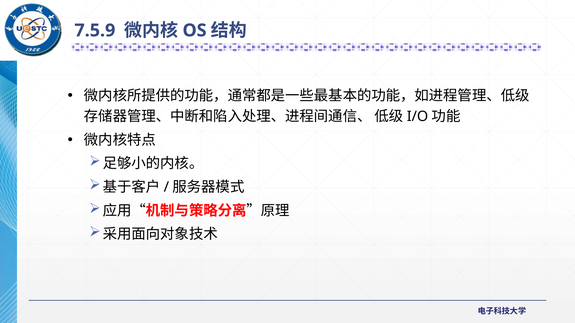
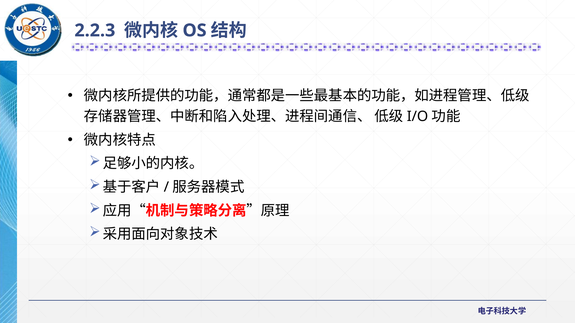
7.5.9: 7.5.9 -> 2.2.3 (95, 30)
